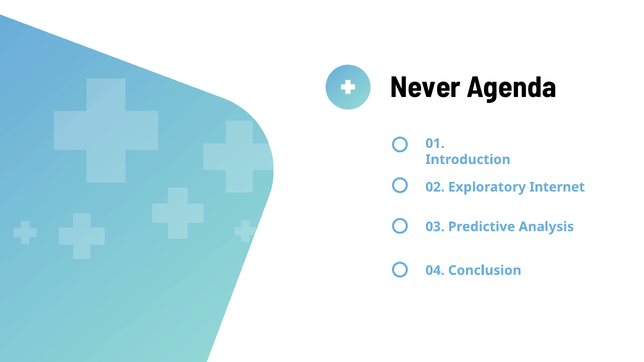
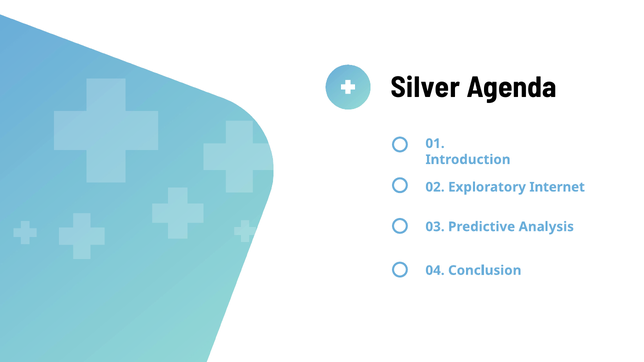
Never: Never -> Silver (425, 87)
